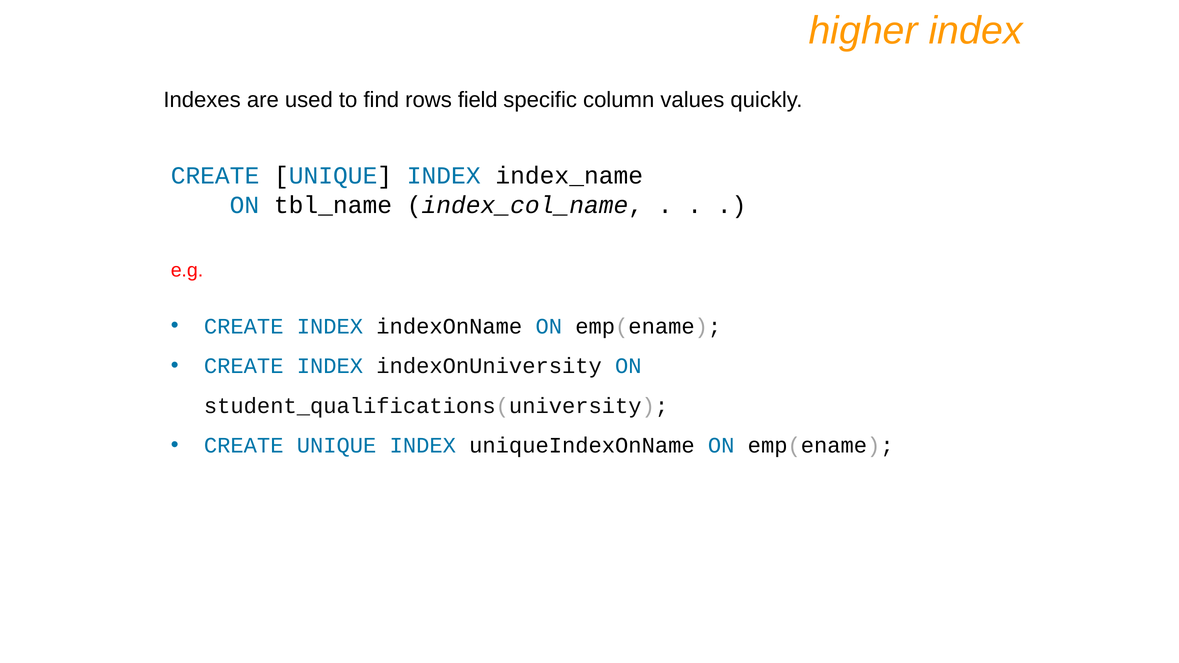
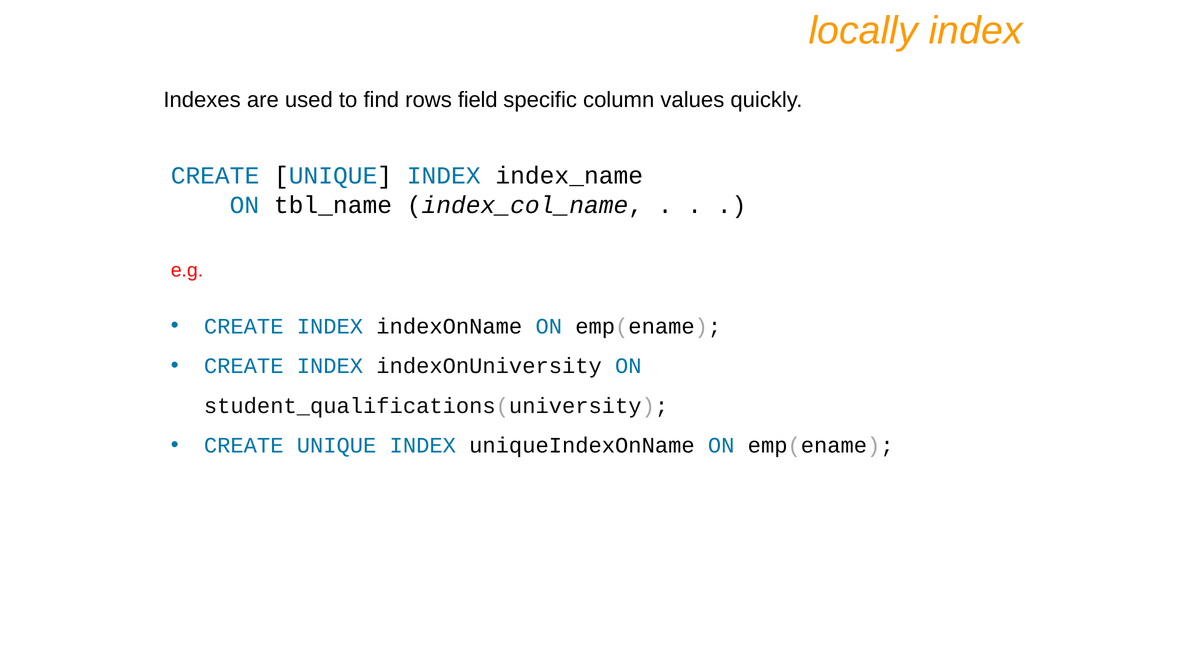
higher: higher -> locally (863, 31)
